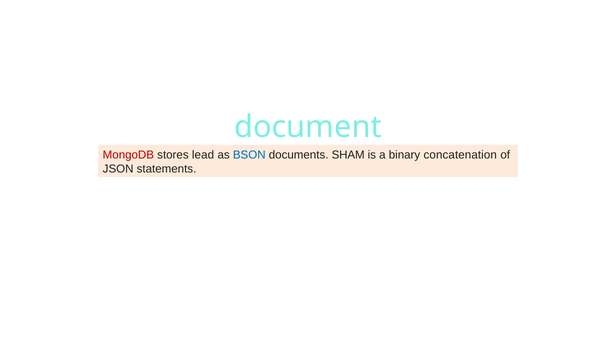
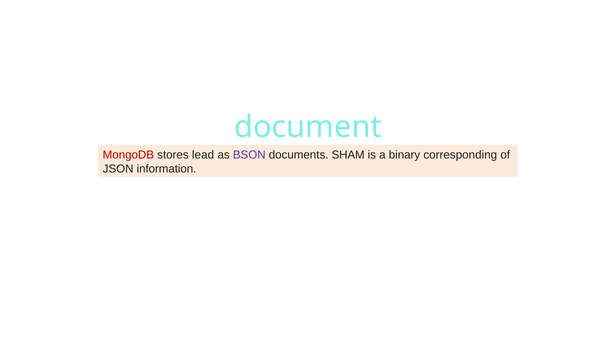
BSON colour: blue -> purple (249, 155)
concatenation: concatenation -> corresponding (460, 155)
statements: statements -> information (167, 168)
